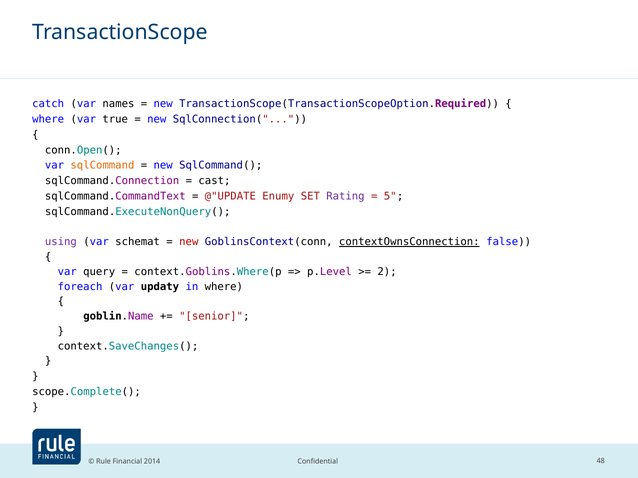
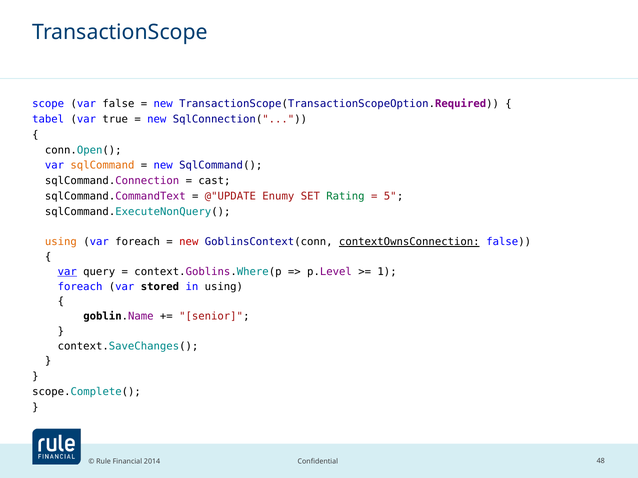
catch: catch -> scope (48, 104)
var names: names -> false (118, 104)
where: where -> tabel (48, 119)
Rating colour: purple -> green (345, 196)
using colour: purple -> orange (61, 242)
var schemat: schemat -> foreach (138, 242)
var underline: none -> present (67, 272)
2: 2 -> 1 (387, 272)
updaty: updaty -> stored (160, 287)
in where: where -> using (224, 287)
